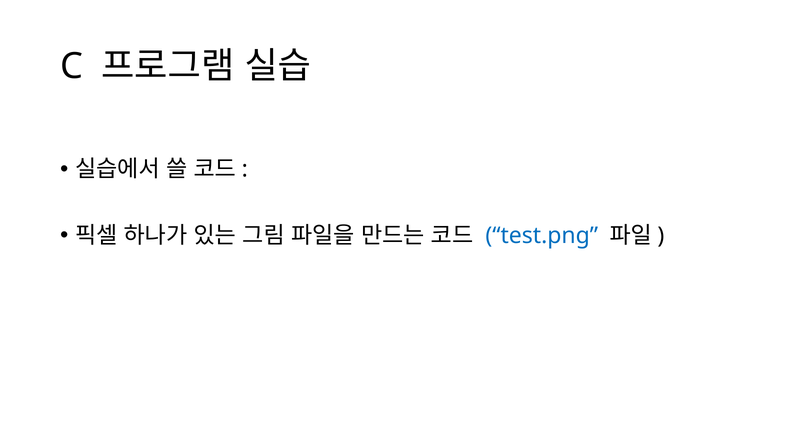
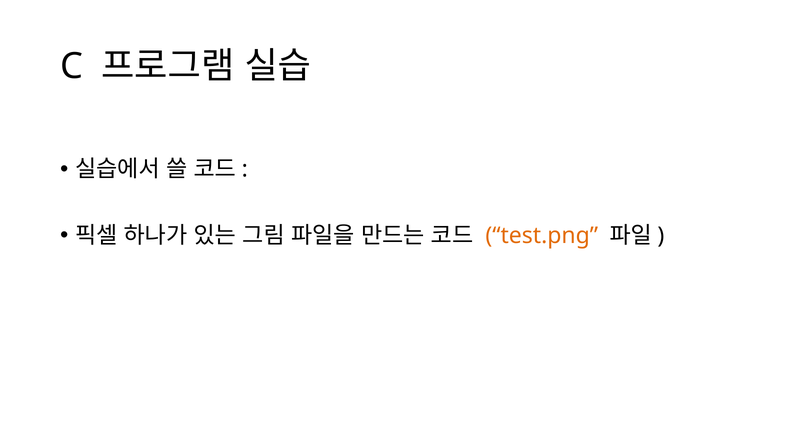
test.png colour: blue -> orange (542, 236)
